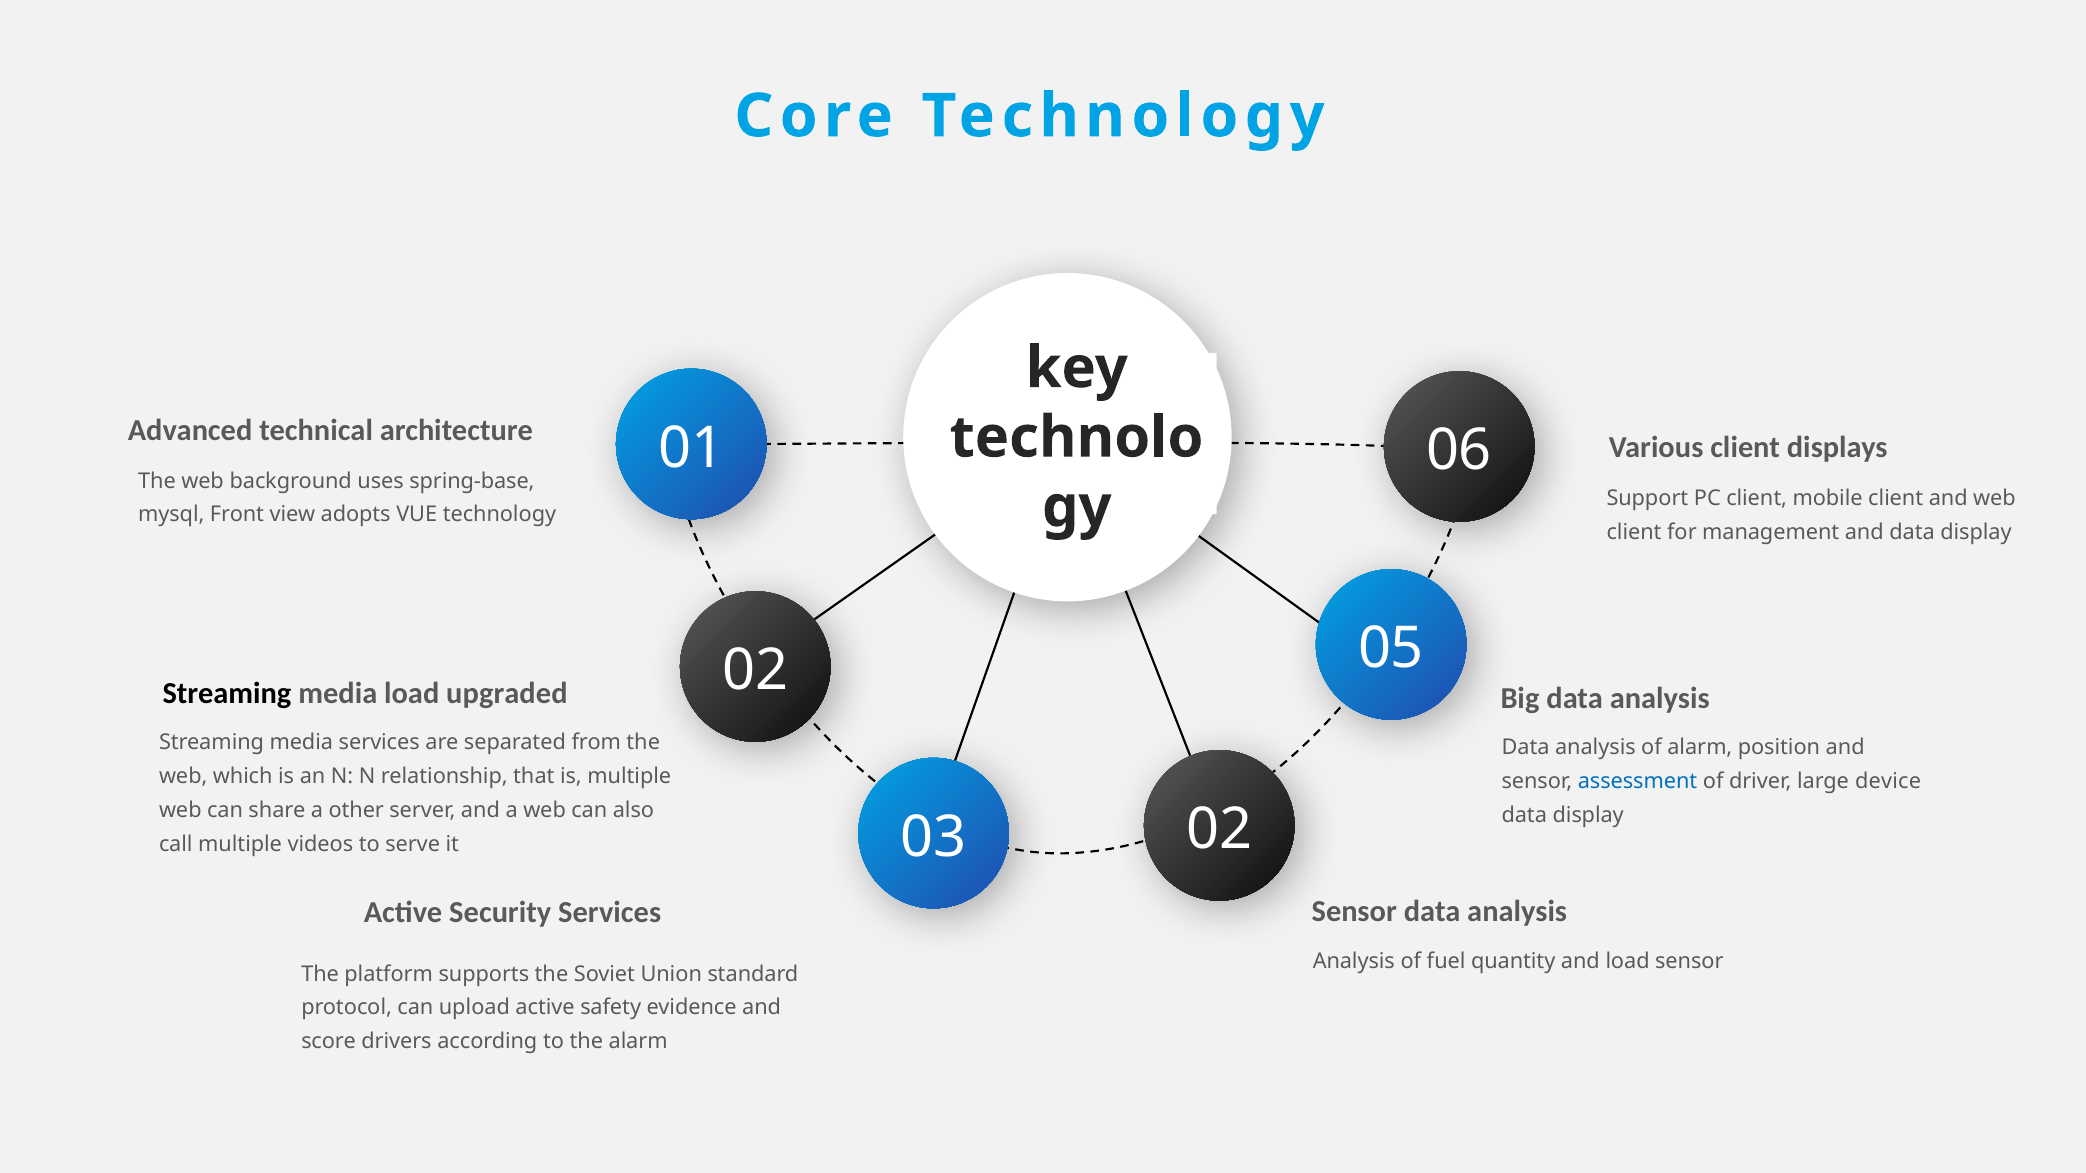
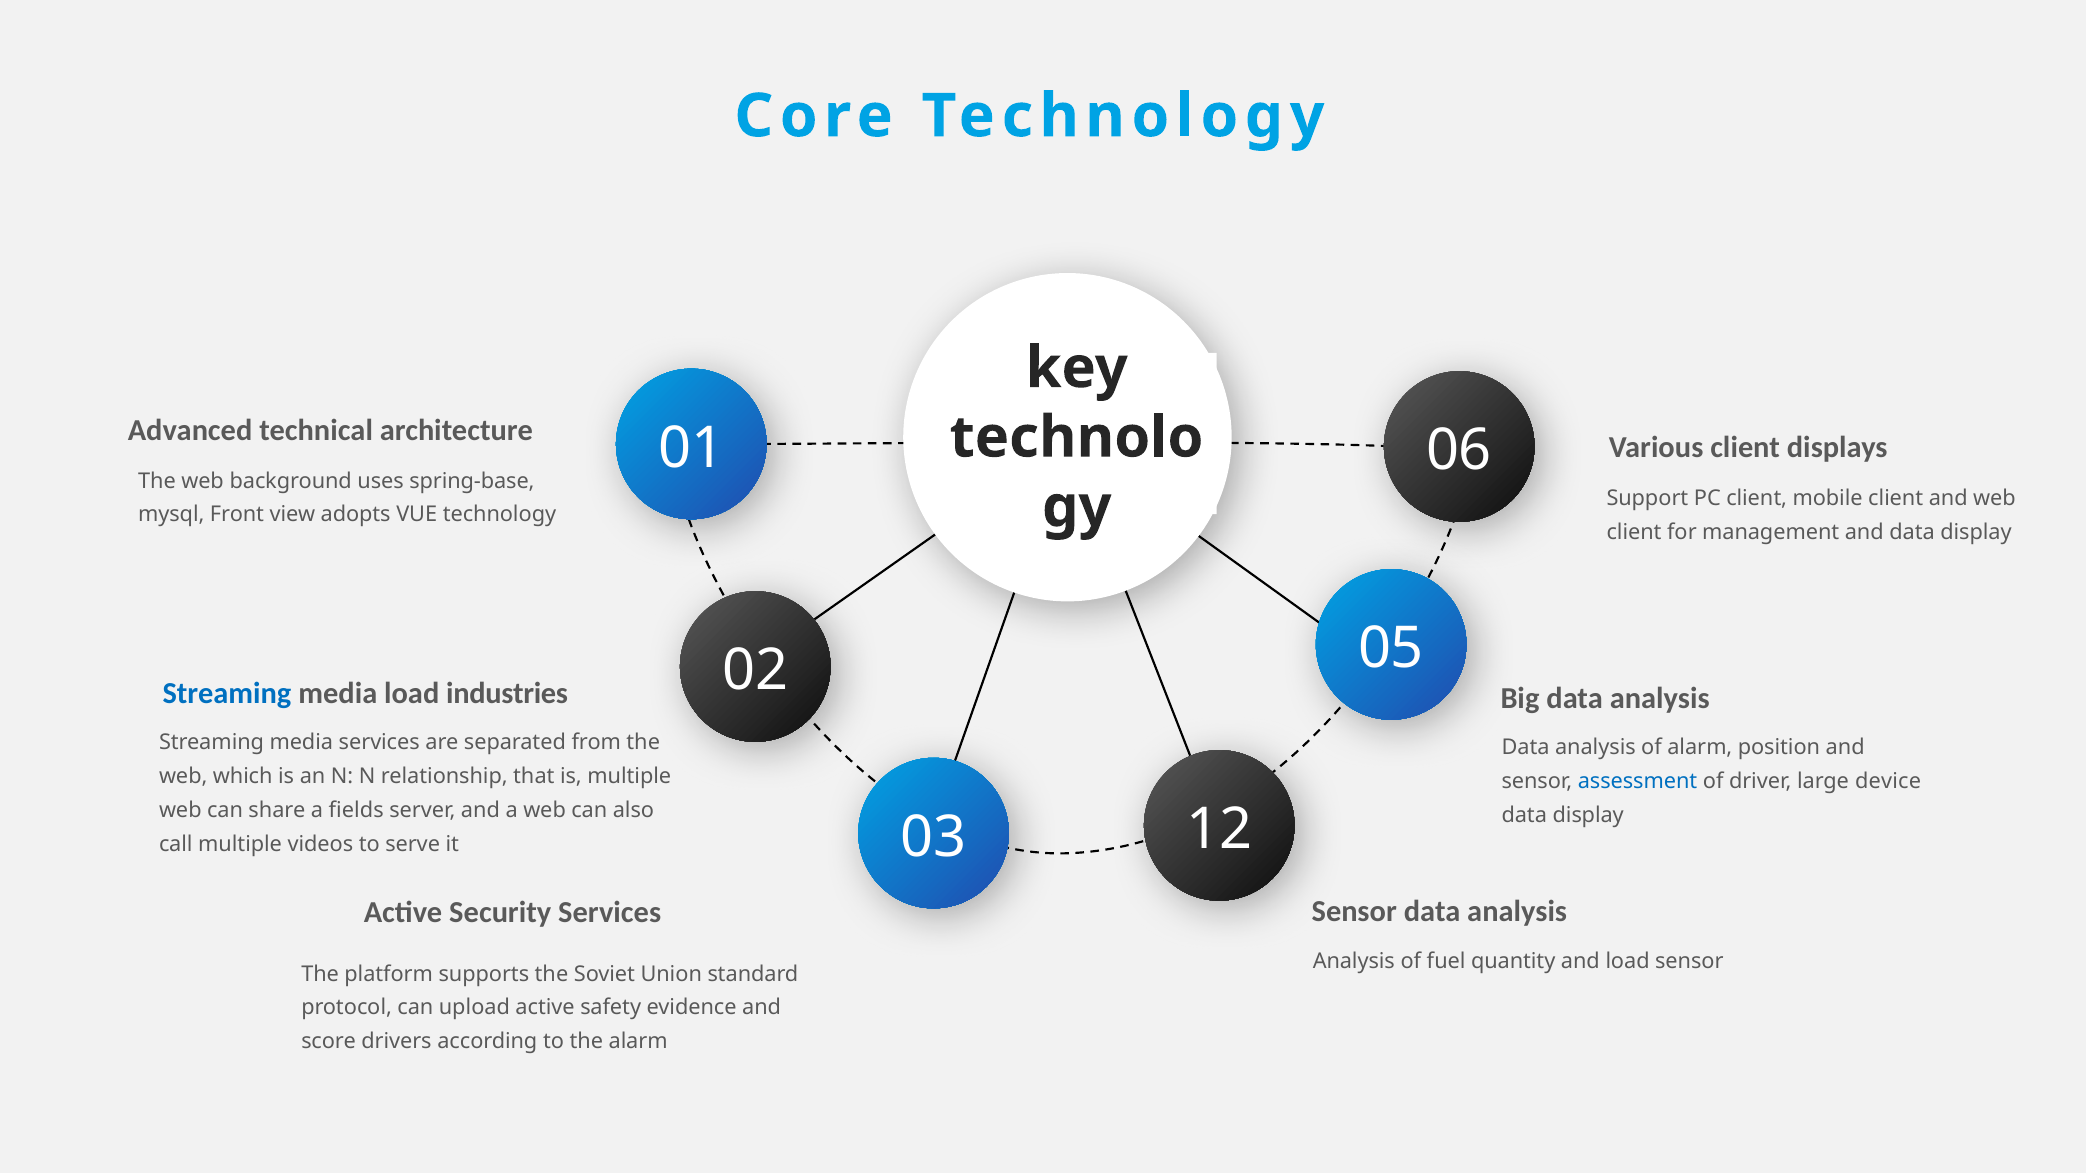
Streaming colour: black -> blue (227, 694)
upgraded: upgraded -> industries (507, 694)
other: other -> fields (356, 811)
03 02: 02 -> 12 (1219, 830)
